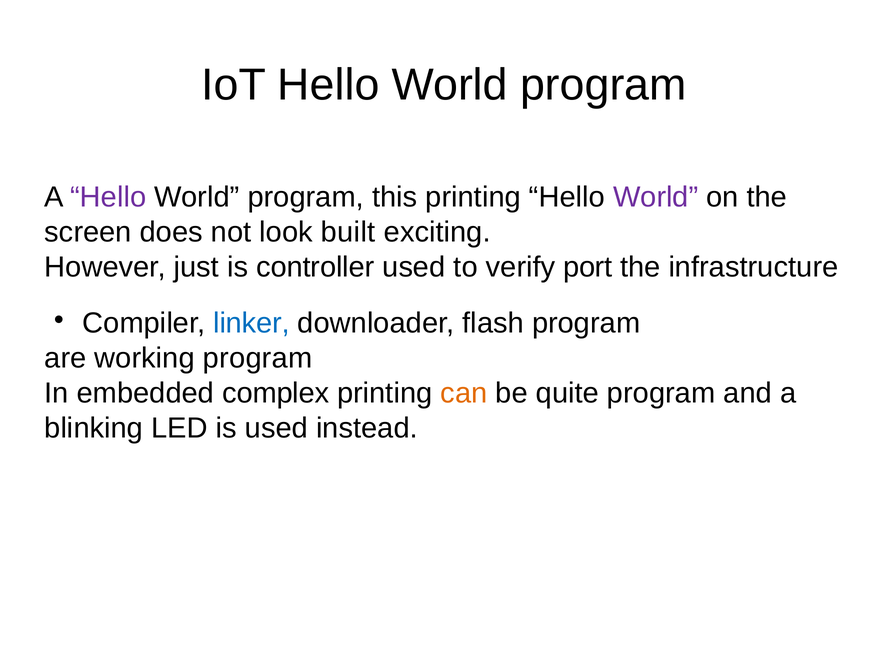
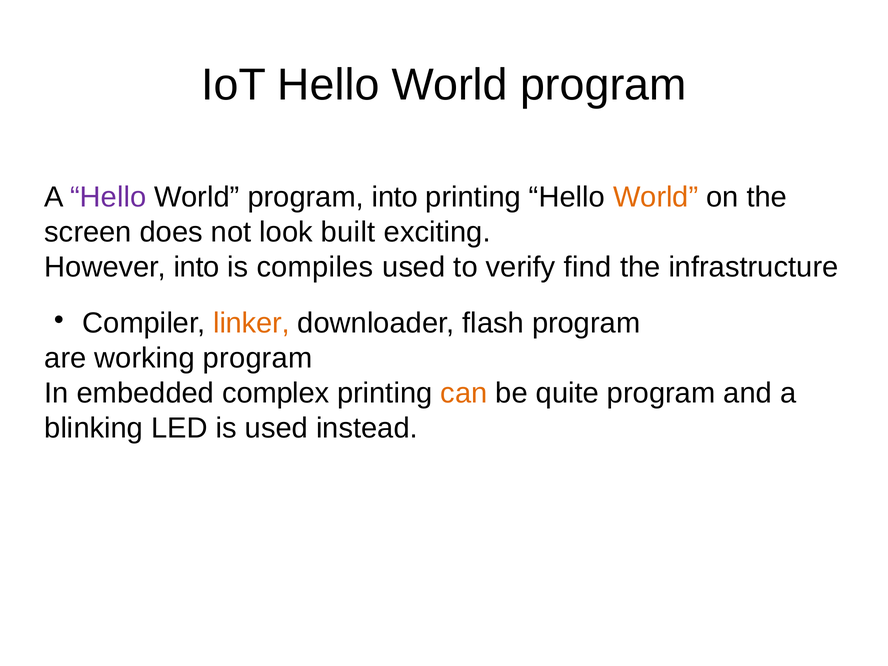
program this: this -> into (395, 197)
World colour: purple -> orange (656, 197)
However just: just -> into (197, 267)
controller: controller -> compiles (315, 267)
port: port -> find (588, 267)
linker colour: blue -> orange (251, 323)
